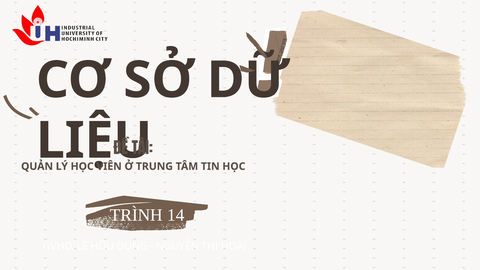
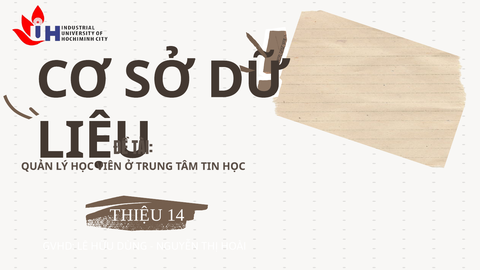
TRÌNH: TRÌNH -> THIỆU (136, 215)
